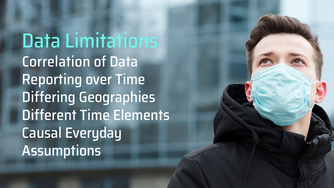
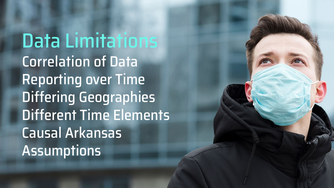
Everyday: Everyday -> Arkansas (93, 133)
